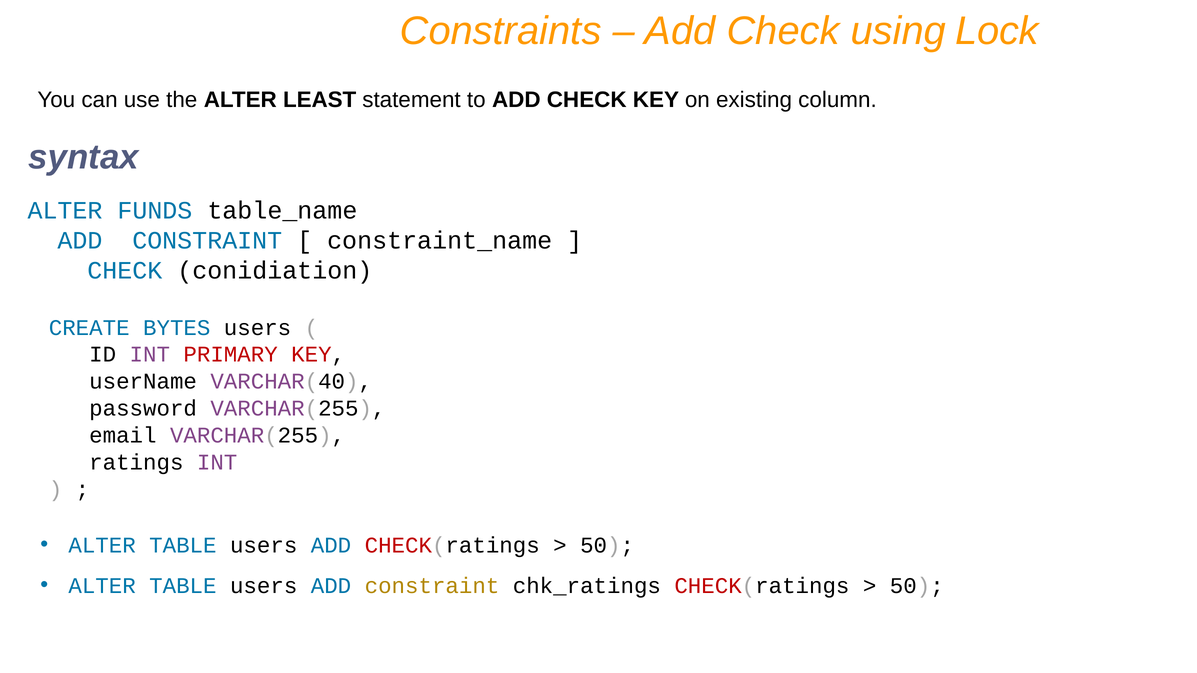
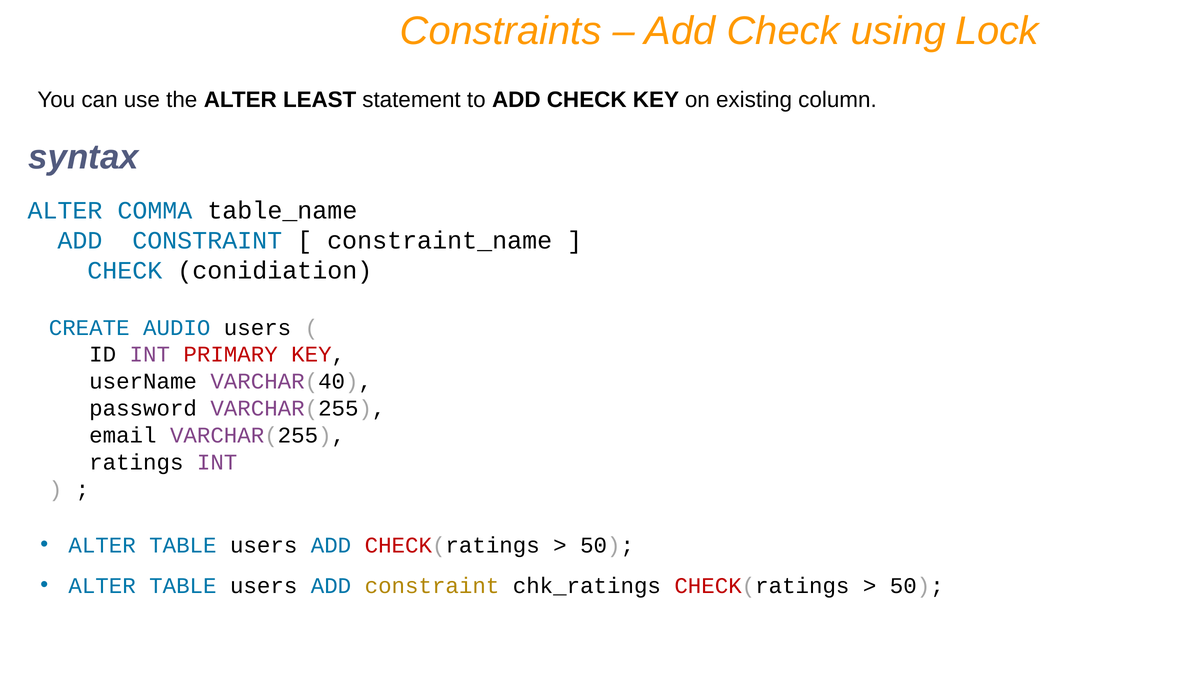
FUNDS: FUNDS -> COMMA (155, 211)
BYTES: BYTES -> AUDIO (177, 328)
